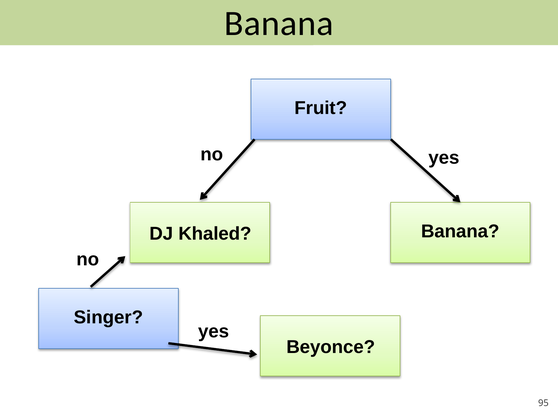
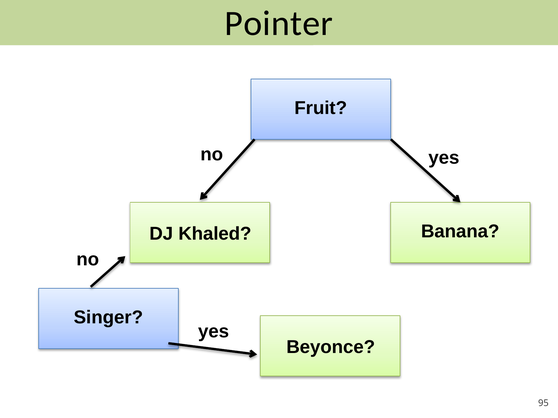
Banana: Banana -> Pointer (279, 23)
